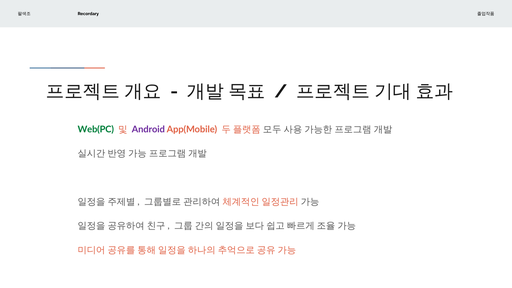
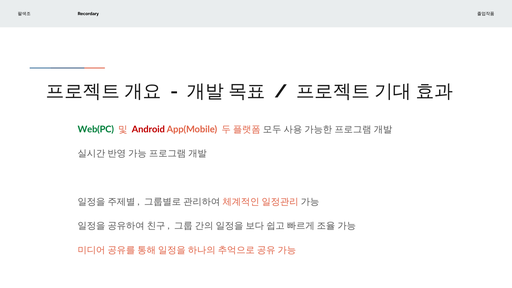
Android colour: purple -> red (148, 129)
